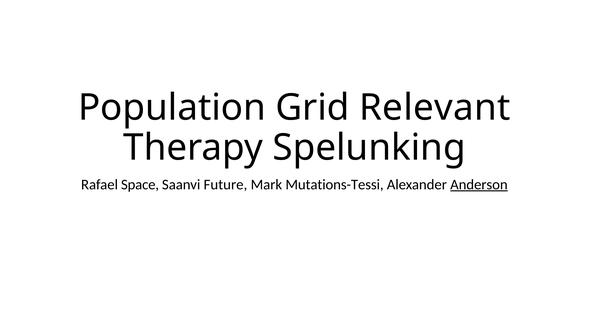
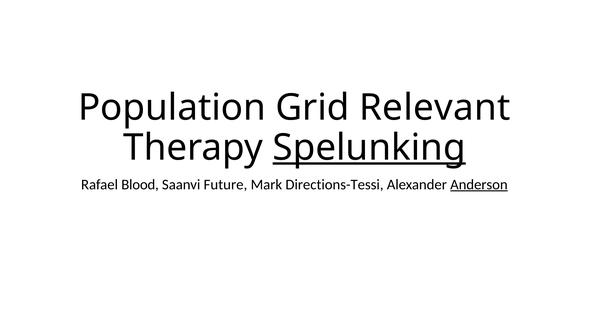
Spelunking underline: none -> present (369, 147)
Space: Space -> Blood (140, 184)
Mutations-Tessi: Mutations-Tessi -> Directions-Tessi (334, 184)
